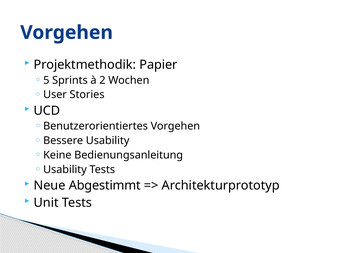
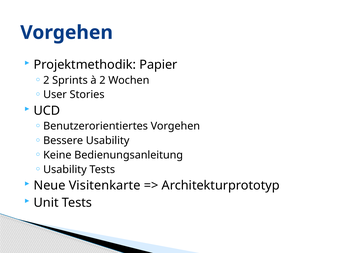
5: 5 -> 2 (46, 80)
Abgestimmt: Abgestimmt -> Visitenkarte (105, 186)
